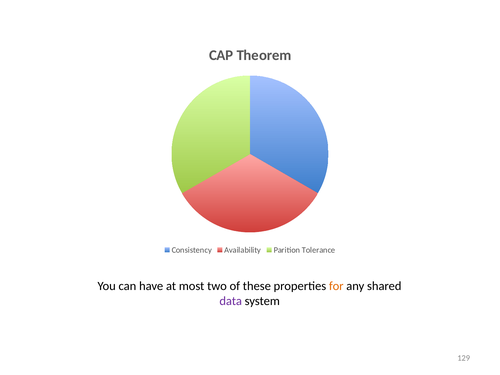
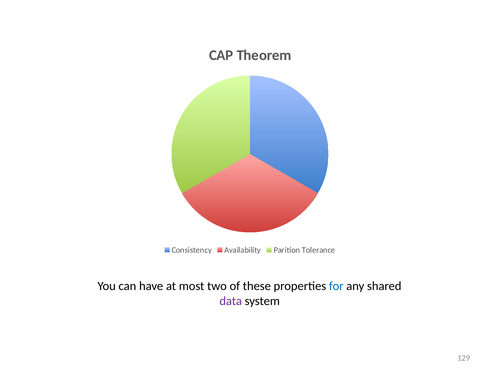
for colour: orange -> blue (336, 286)
